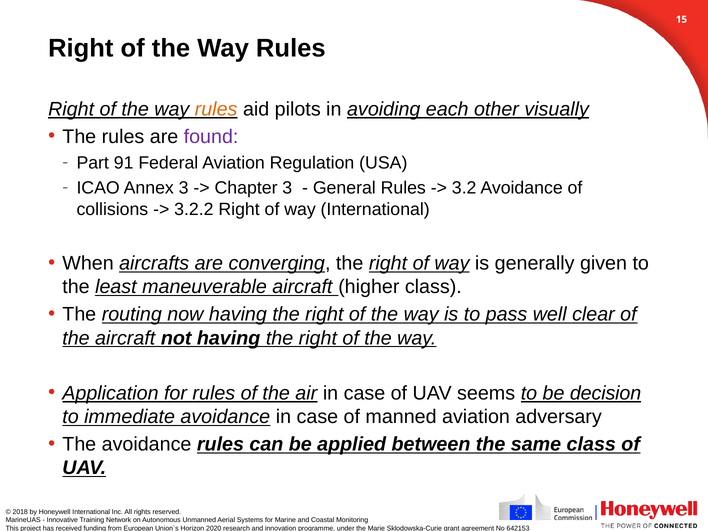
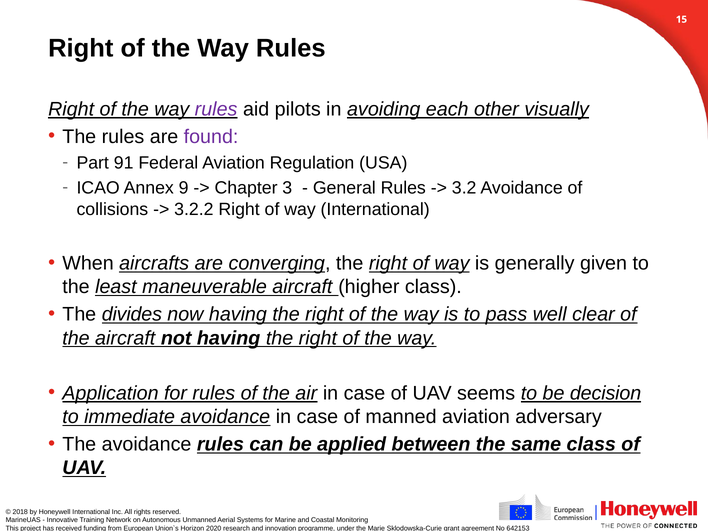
rules colour: orange -> purple (216, 109)
Annex 3: 3 -> 9 (184, 188)
routing: routing -> divides (132, 314)
